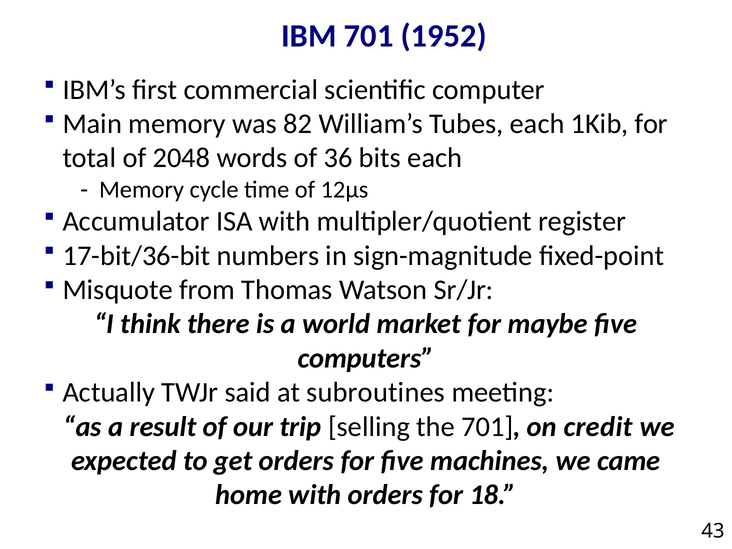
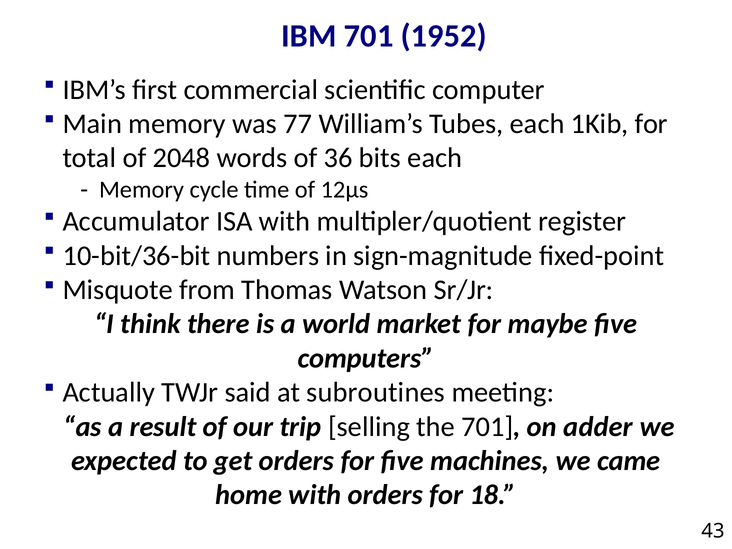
82: 82 -> 77 (298, 124)
17-bit/36-bit: 17-bit/36-bit -> 10-bit/36-bit (137, 256)
credit: credit -> adder (598, 427)
